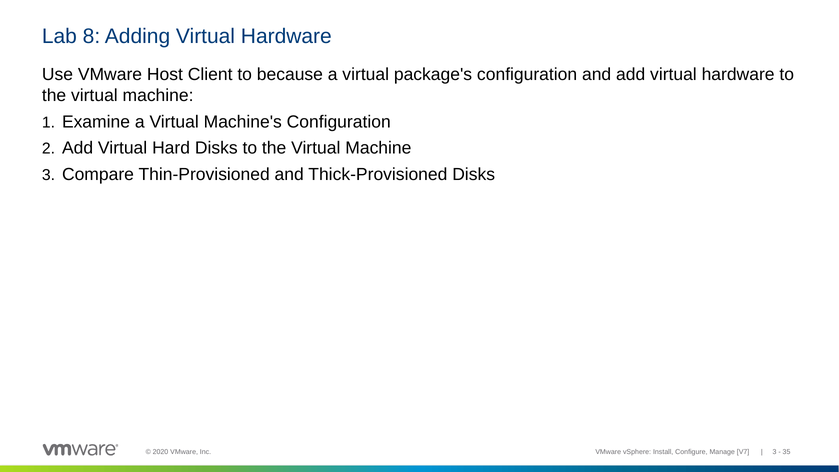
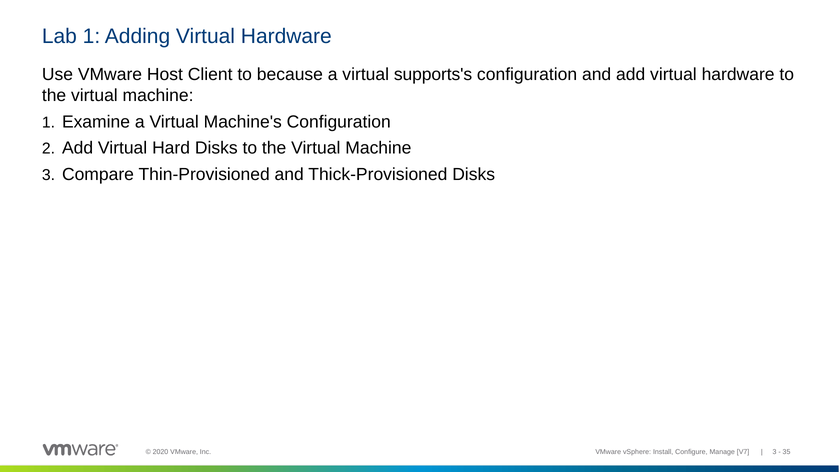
Lab 8: 8 -> 1 (91, 36)
package's: package's -> supports's (433, 75)
